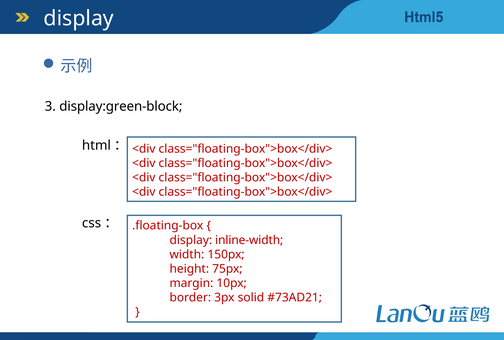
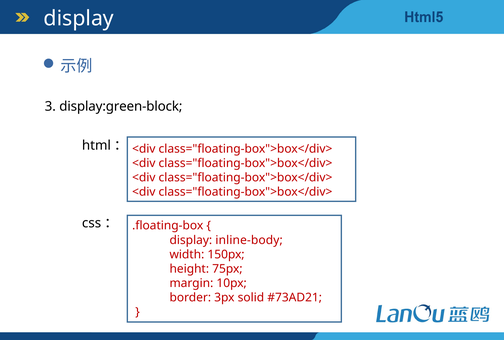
inline-width: inline-width -> inline-body (249, 240)
